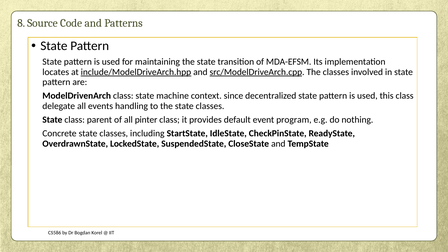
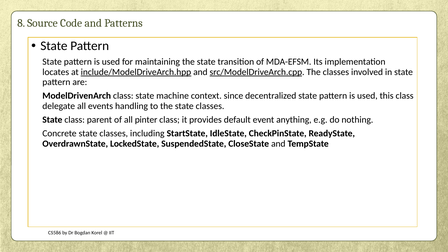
program: program -> anything (294, 120)
